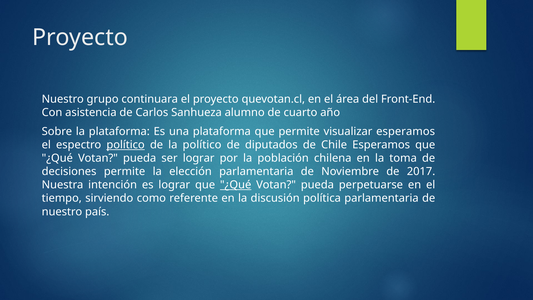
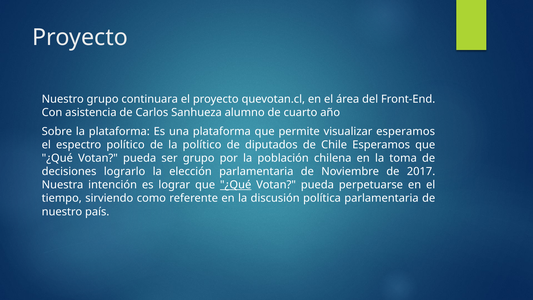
político underline: present -> none (126, 145)
ser lograr: lograr -> grupo (199, 158)
decisiones permite: permite -> lograrlo (125, 171)
